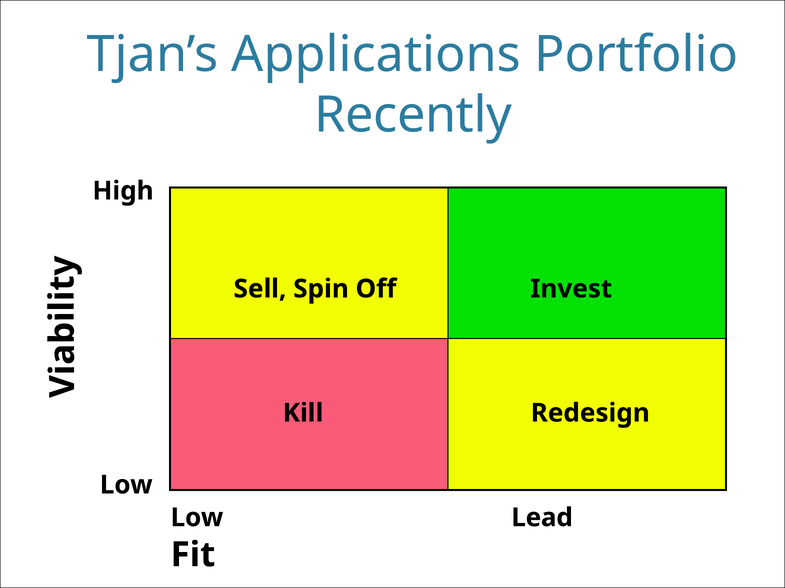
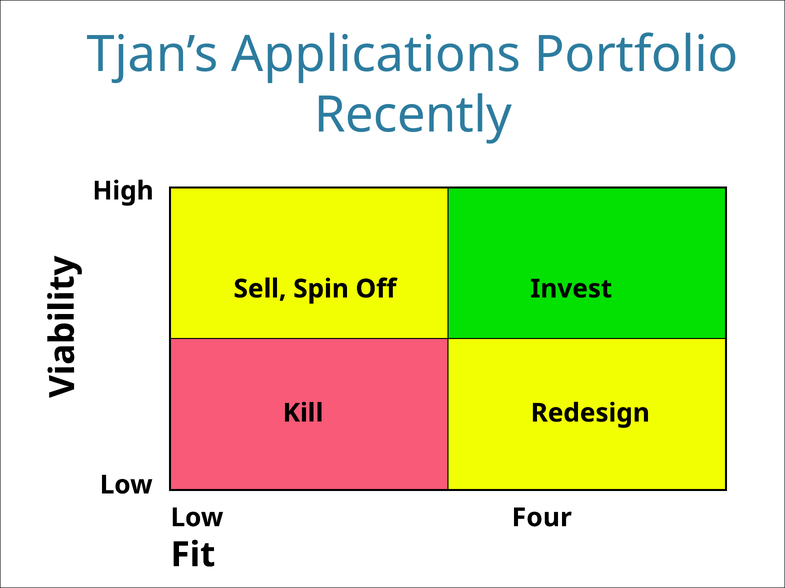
Lead: Lead -> Four (542, 518)
